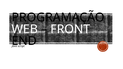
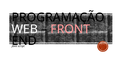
FRONT colour: white -> pink (70, 29)
